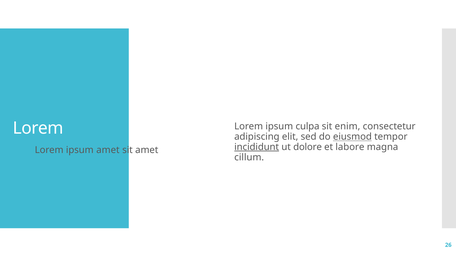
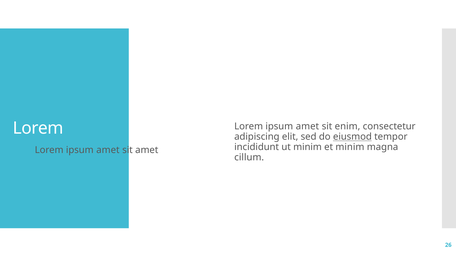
culpa: culpa -> amet (307, 126)
incididunt underline: present -> none (257, 147)
ut dolore: dolore -> minim (308, 147)
et labore: labore -> minim (350, 147)
